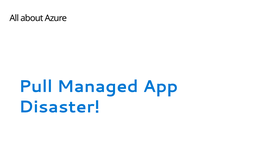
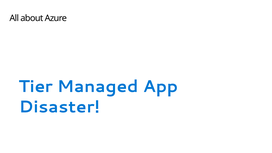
Pull: Pull -> Tier (36, 86)
